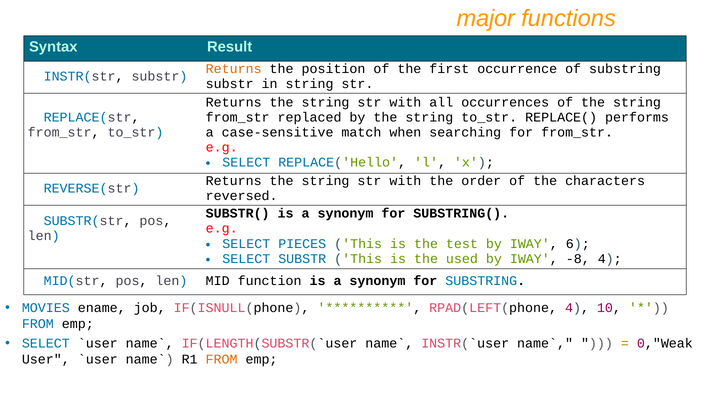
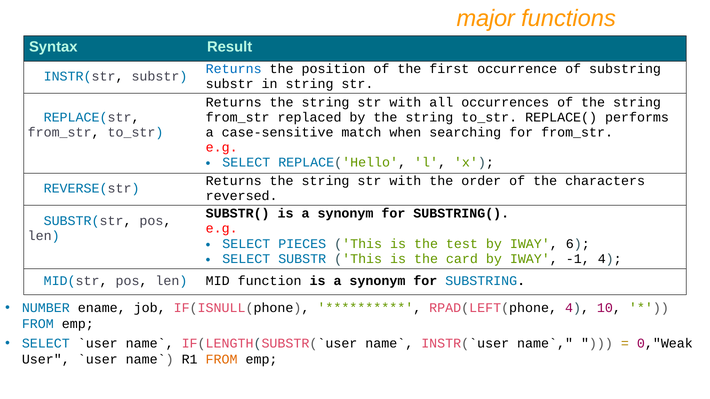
Returns colour: orange -> blue (234, 69)
used: used -> card (462, 259)
-8: -8 -> -1 (578, 259)
MOVIES: MOVIES -> NUMBER (46, 308)
